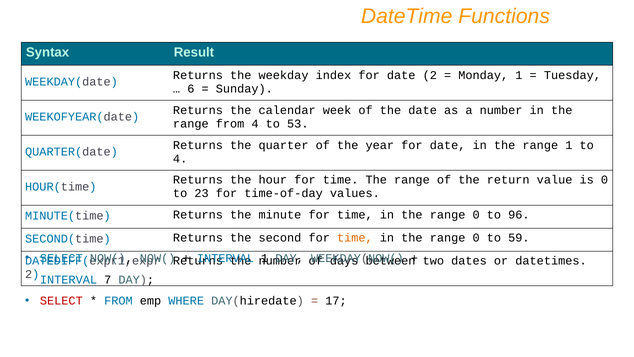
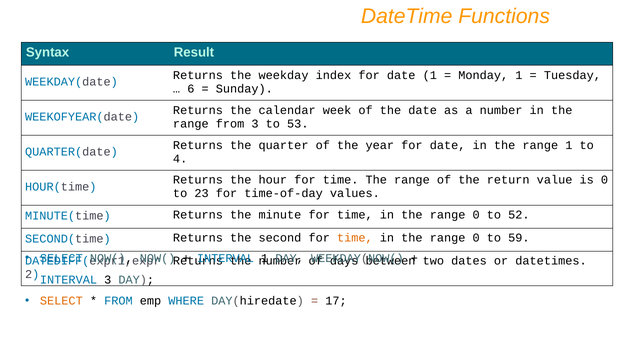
date 2: 2 -> 1 (430, 75)
from 4: 4 -> 3 (255, 124)
96: 96 -> 52 (519, 215)
INTERVAL 7: 7 -> 3 (108, 279)
SELECT colour: red -> orange (61, 301)
